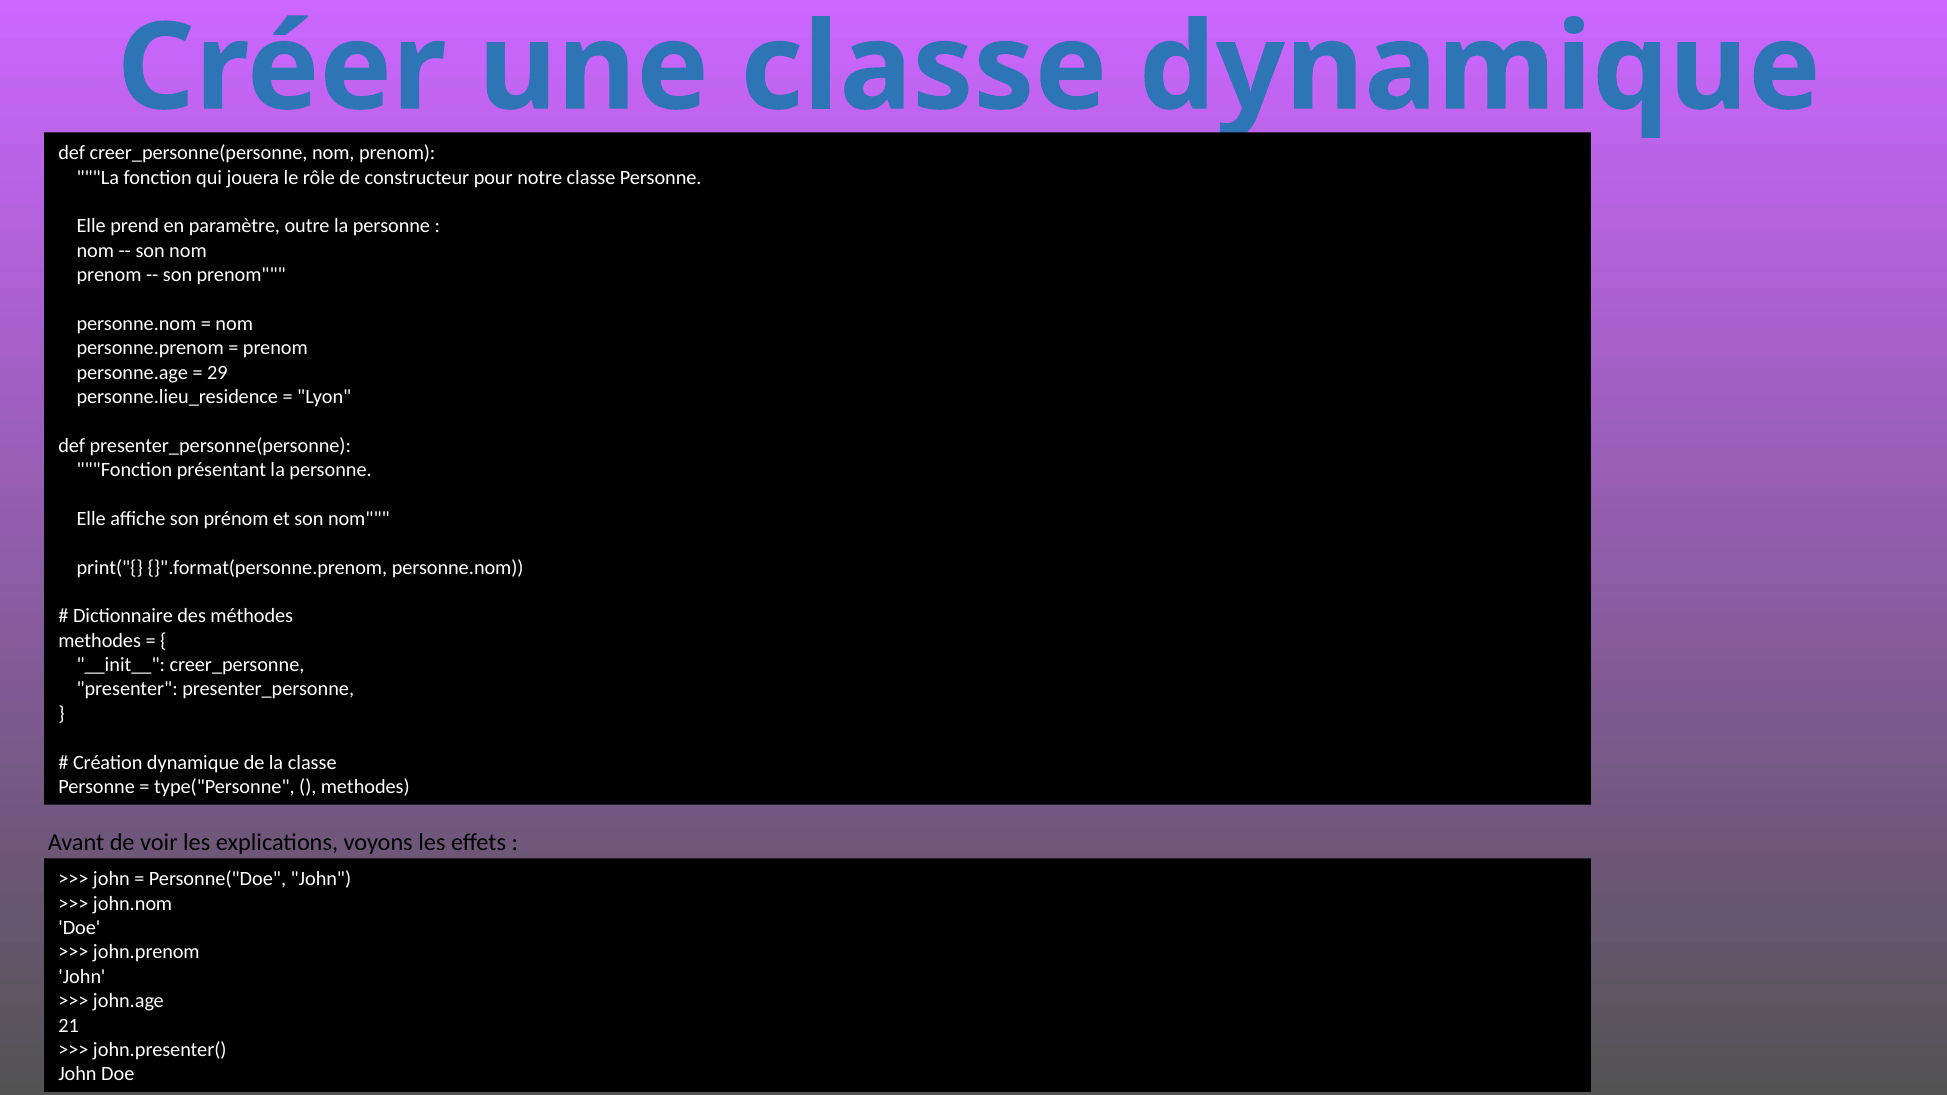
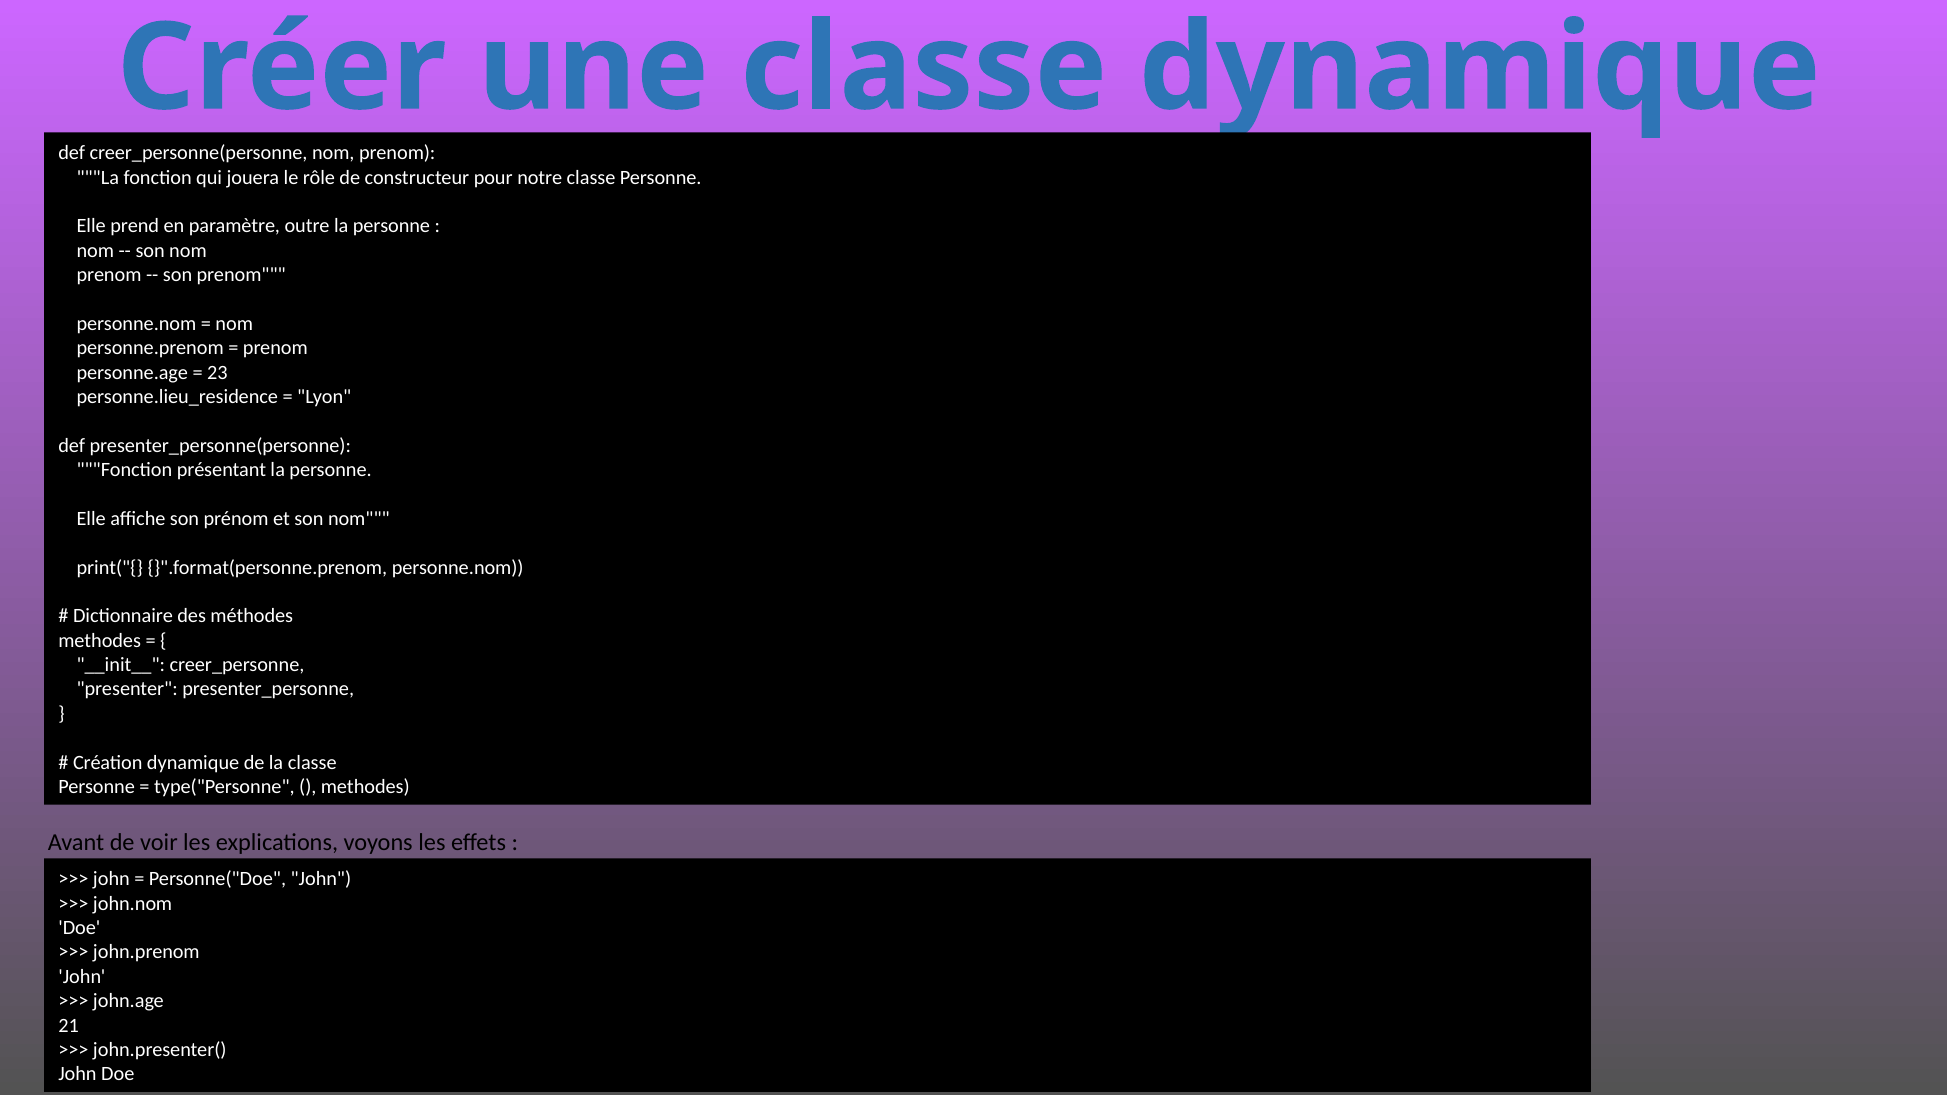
29: 29 -> 23 (217, 372)
